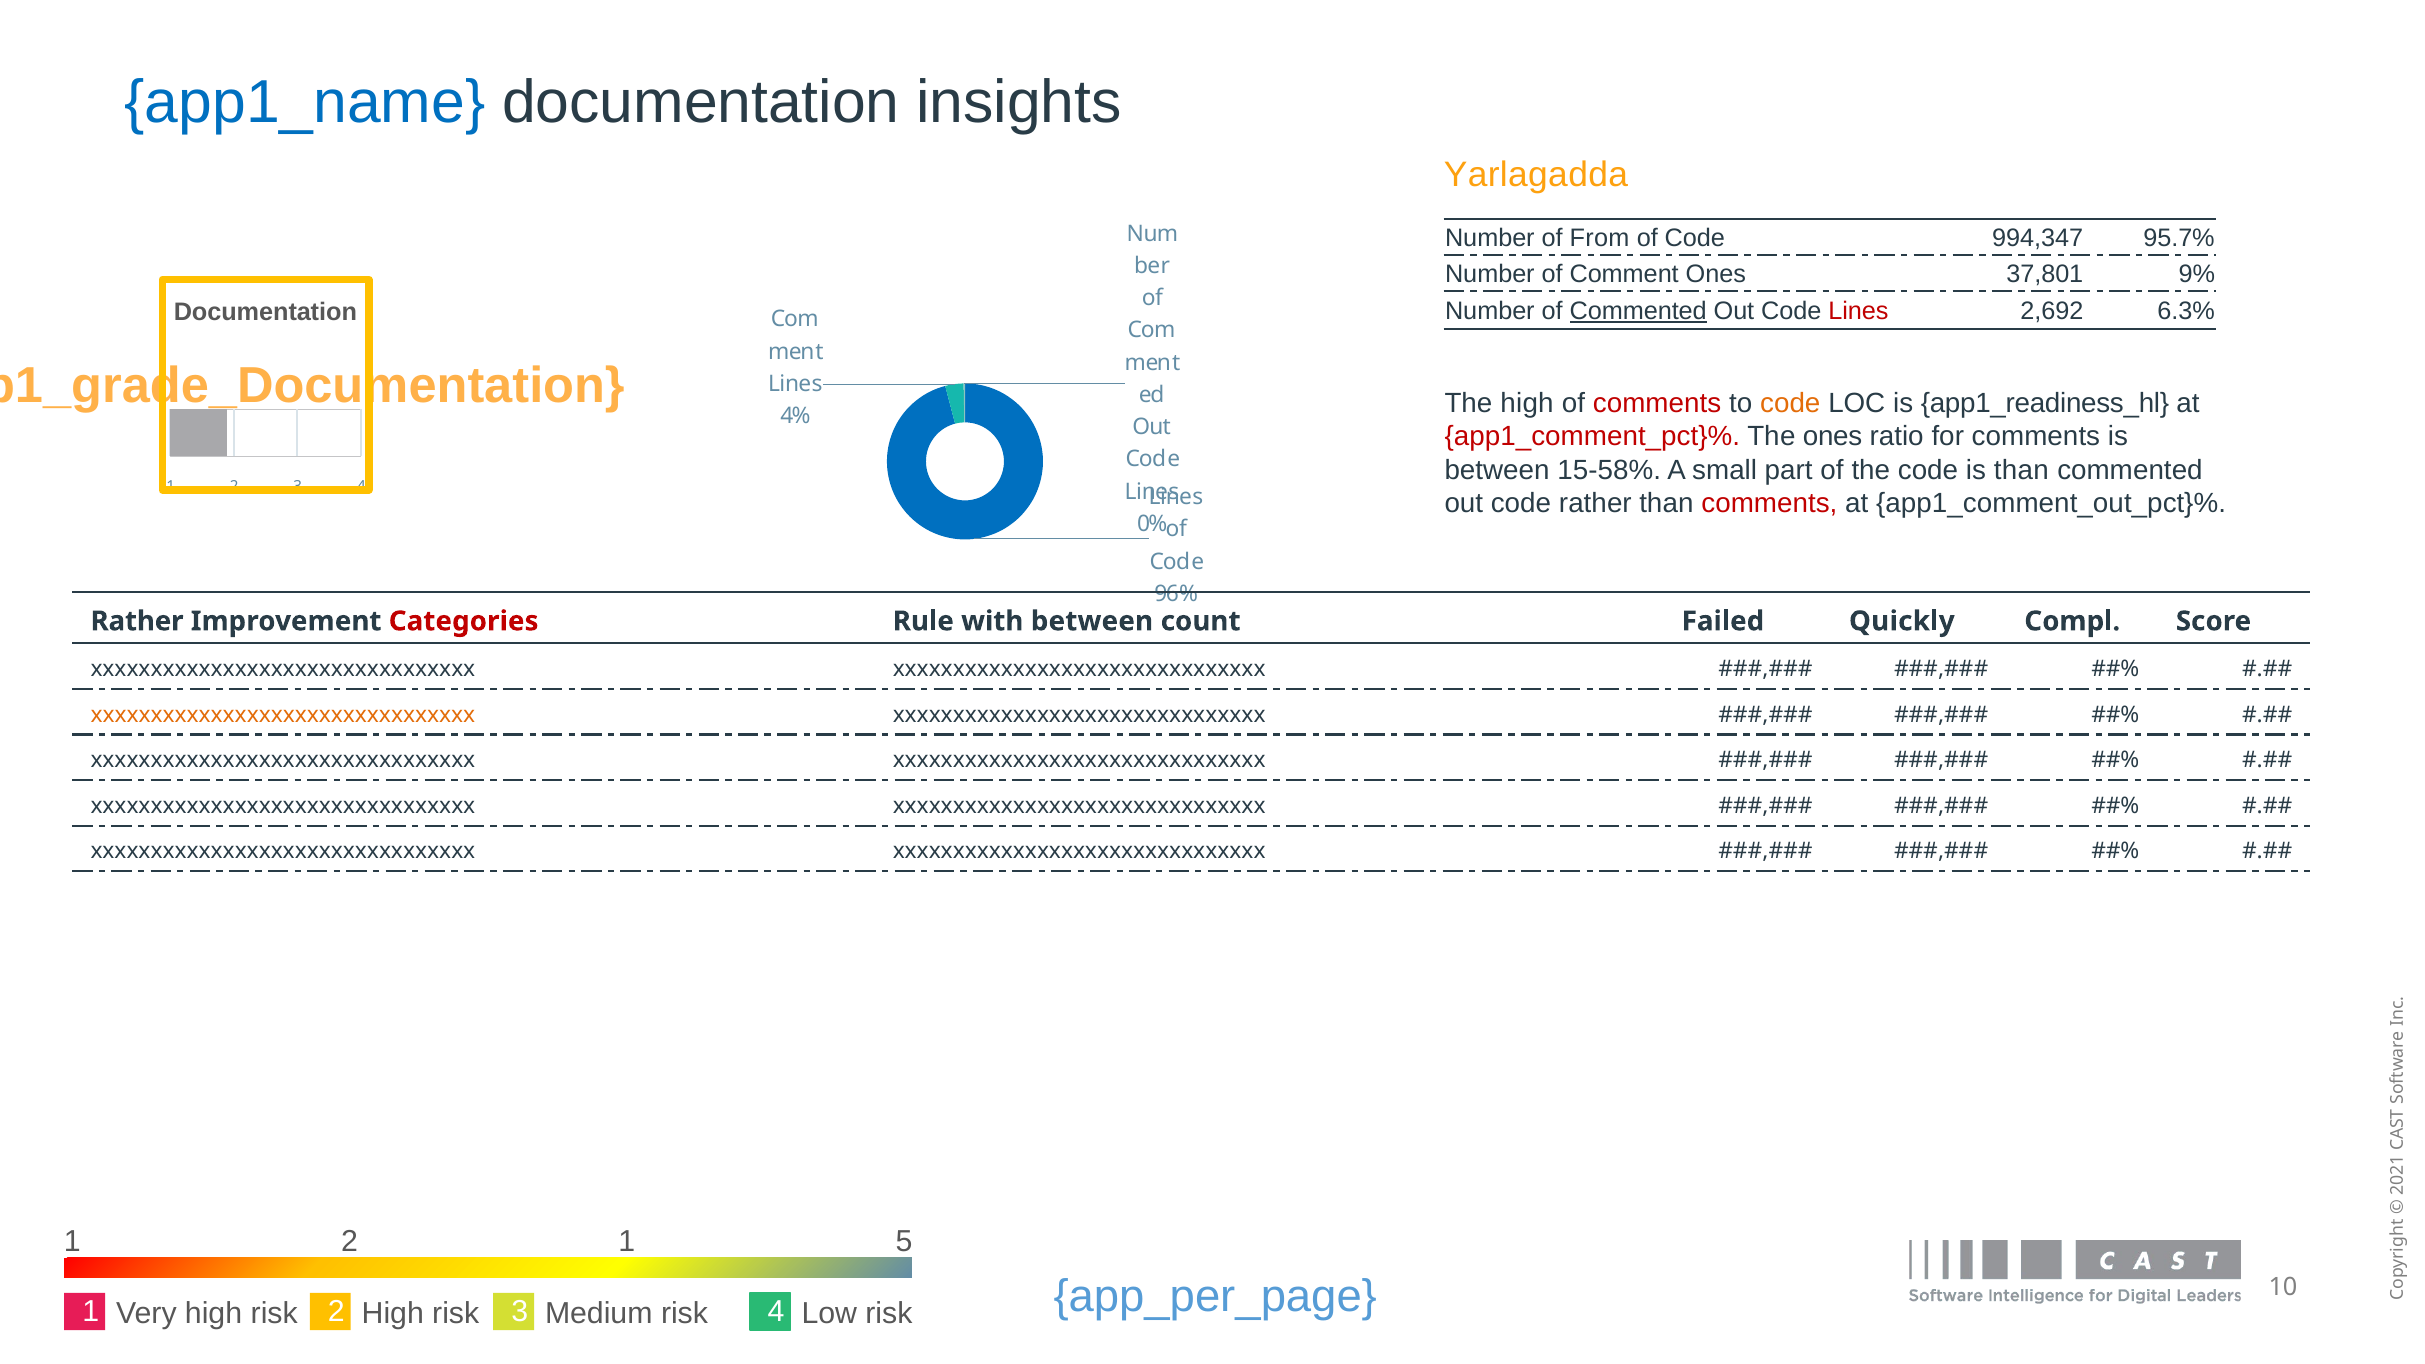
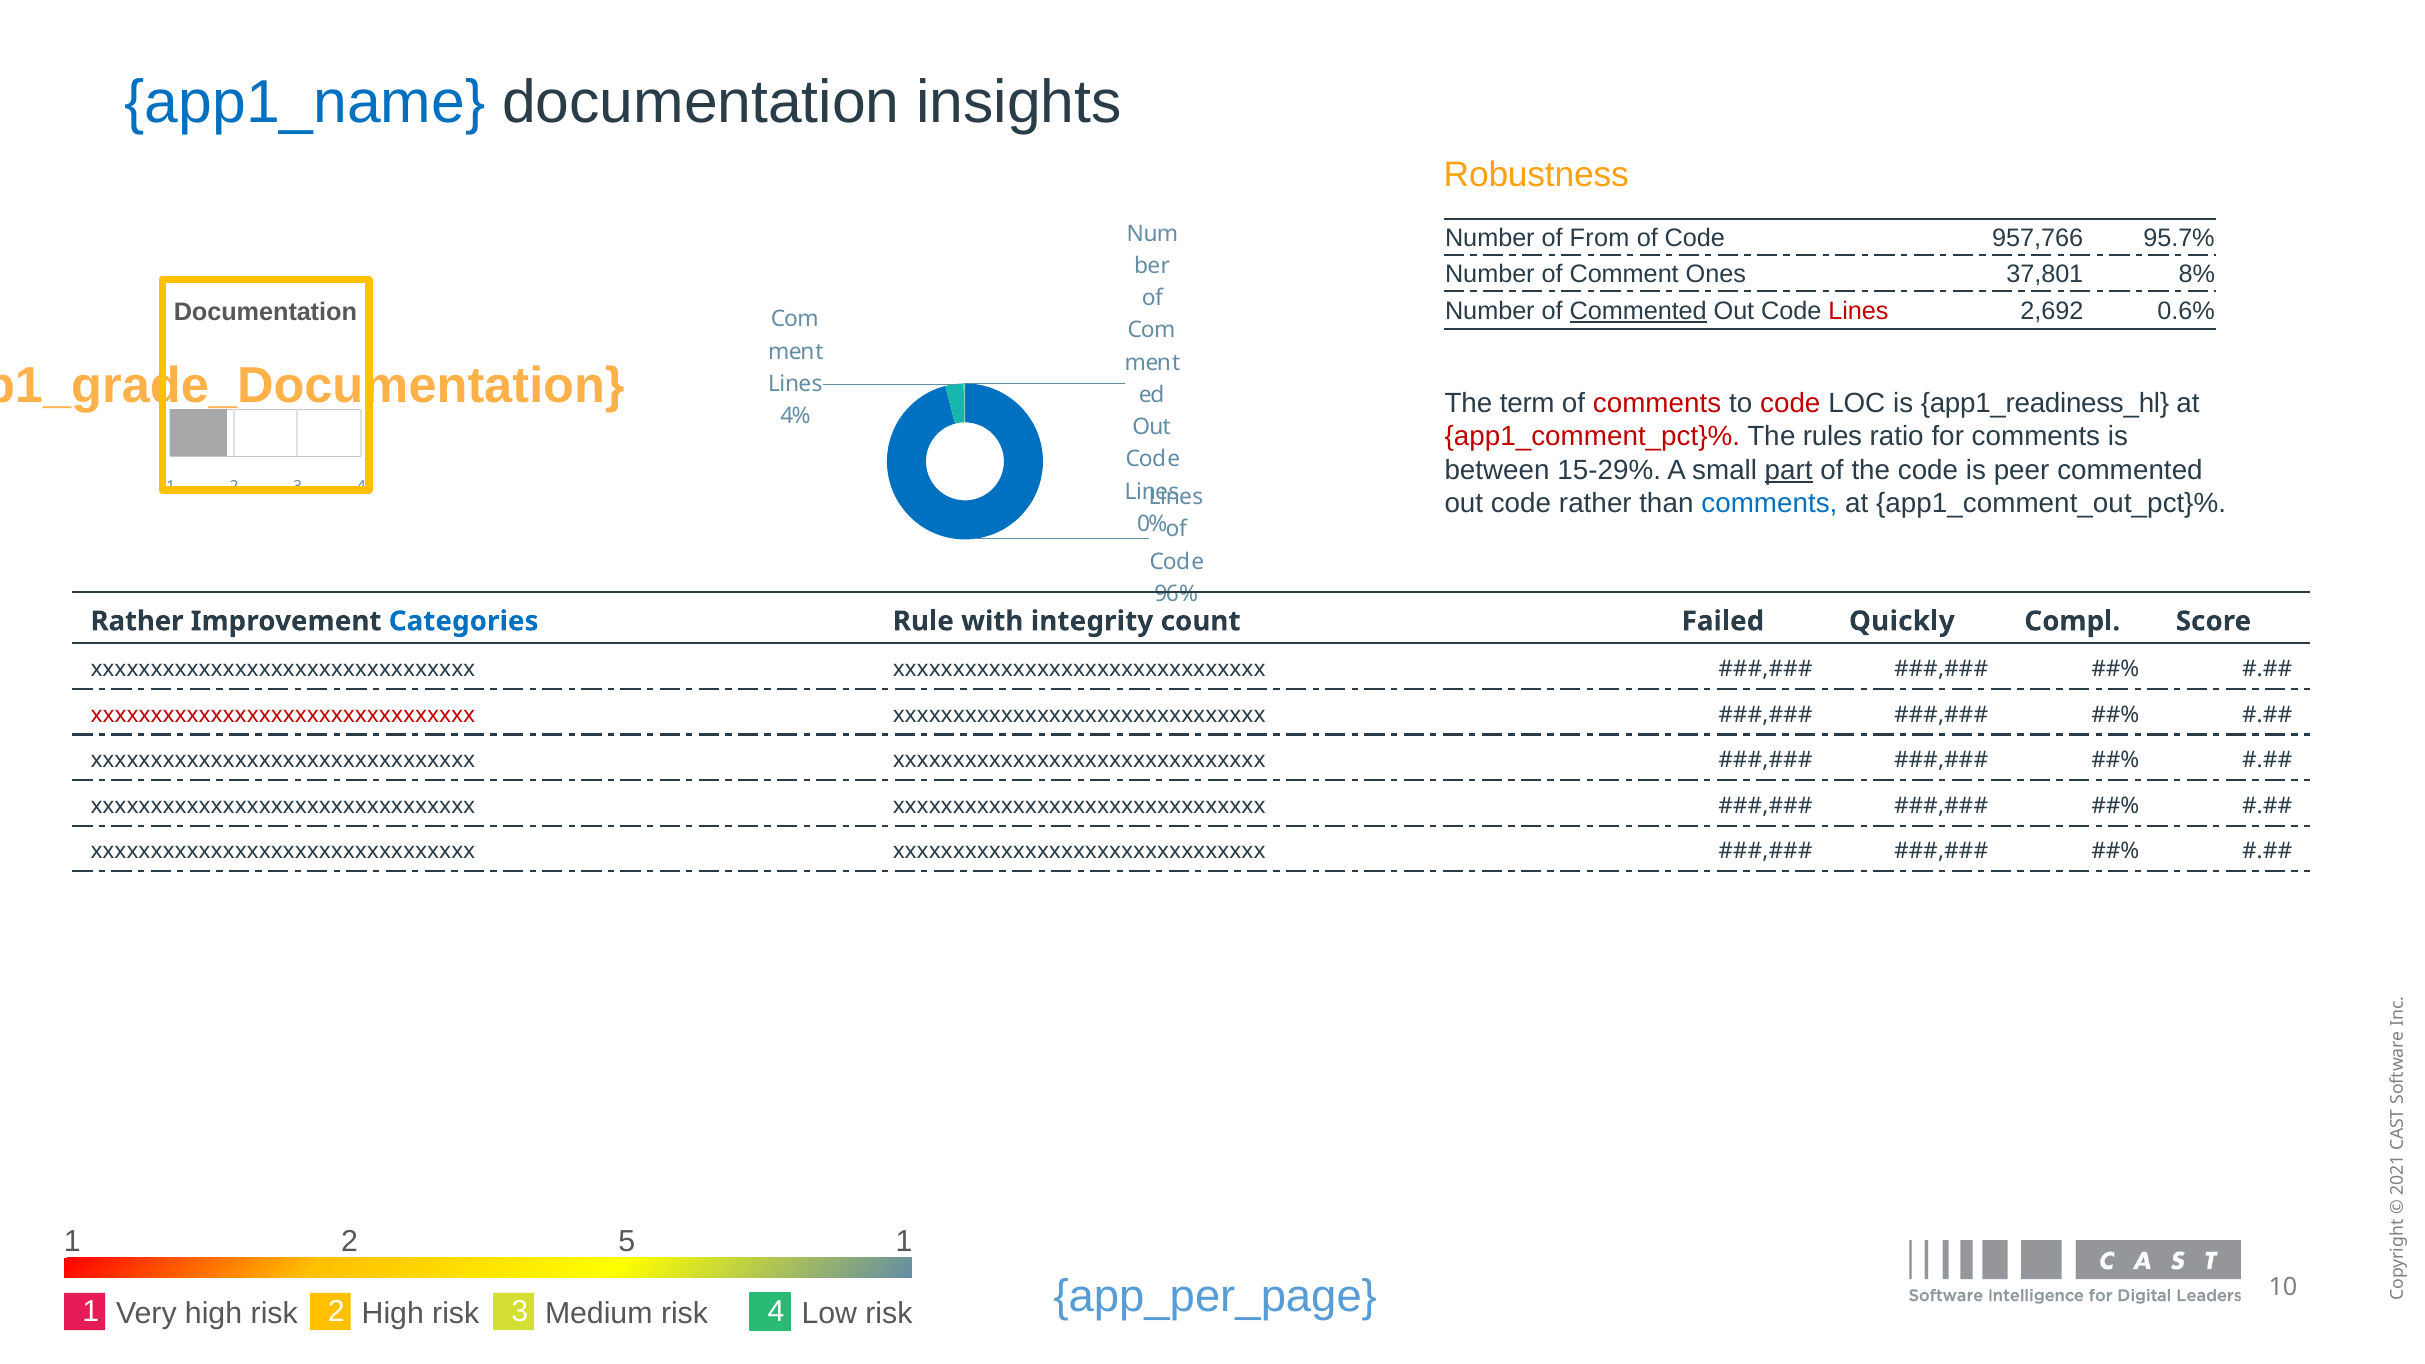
Yarlagadda: Yarlagadda -> Robustness (1536, 174)
994,347: 994,347 -> 957,766 (2038, 238)
9%: 9% -> 8% (2197, 274)
6.3%: 6.3% -> 0.6% (2186, 311)
The high: high -> term (1527, 403)
code colour: orange -> red (1790, 403)
The ones: ones -> rules (1833, 437)
15-58%: 15-58% -> 15-29% (1609, 470)
part underline: none -> present (1789, 470)
is than: than -> peer (2022, 470)
comments colour: red -> blue (1769, 503)
Categories colour: red -> blue (464, 621)
with between: between -> integrity (1092, 621)
xxxxxxxxxxxxxxxxxxxxxxxxxxxxxxxx colour: orange -> red (283, 715)
1: 1 -> 5 (627, 1242)
1 5: 5 -> 1 (904, 1242)
